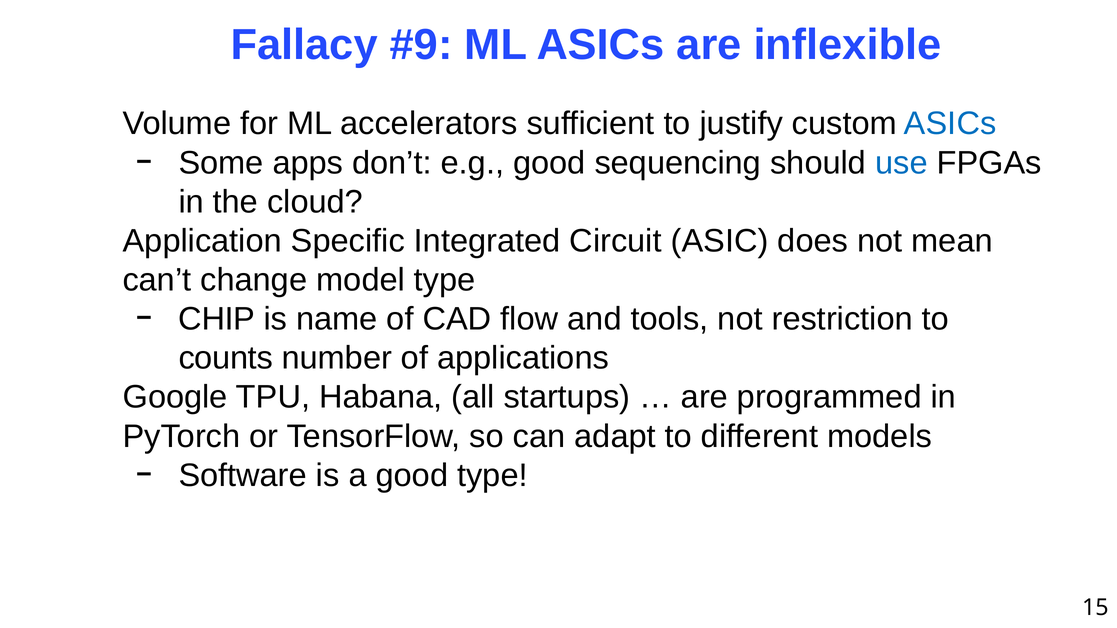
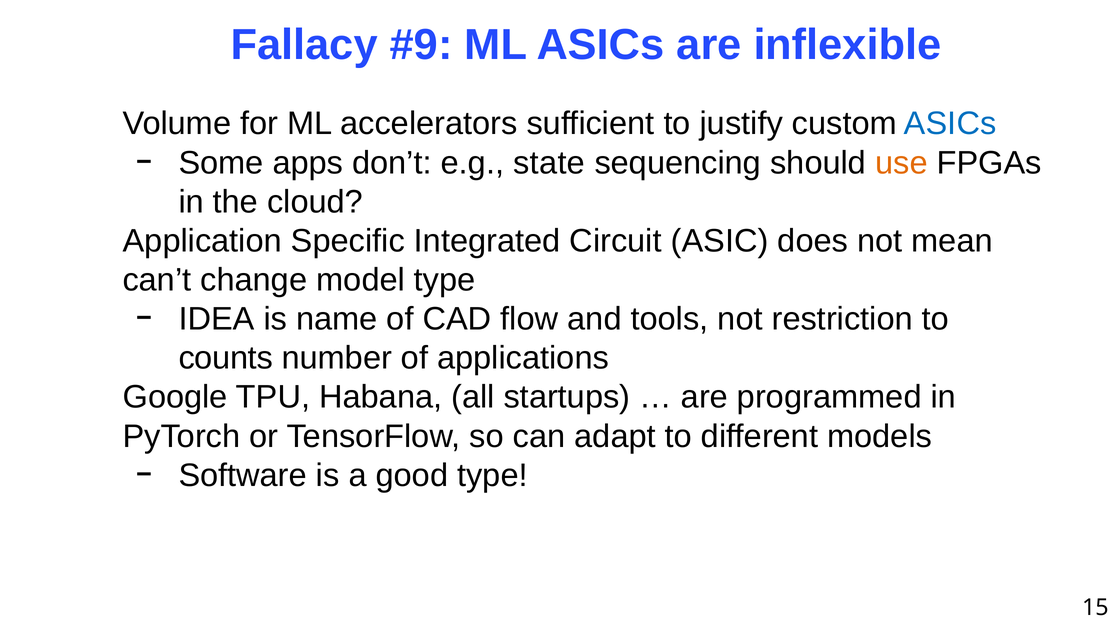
e.g good: good -> state (549, 163)
use colour: blue -> orange (901, 163)
CHIP: CHIP -> IDEA (217, 319)
